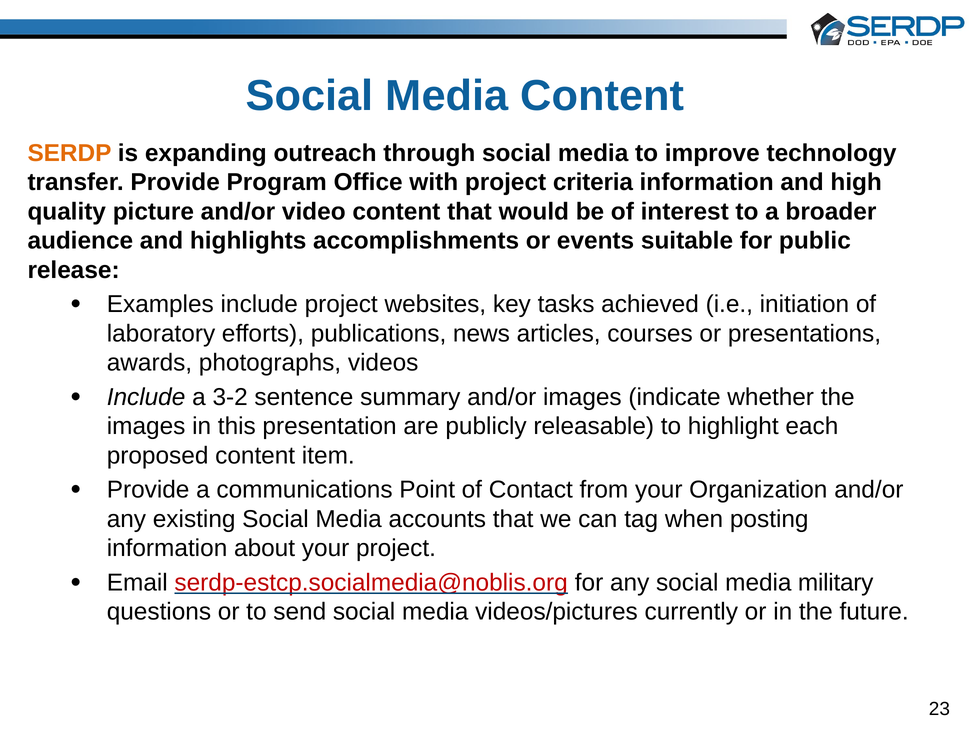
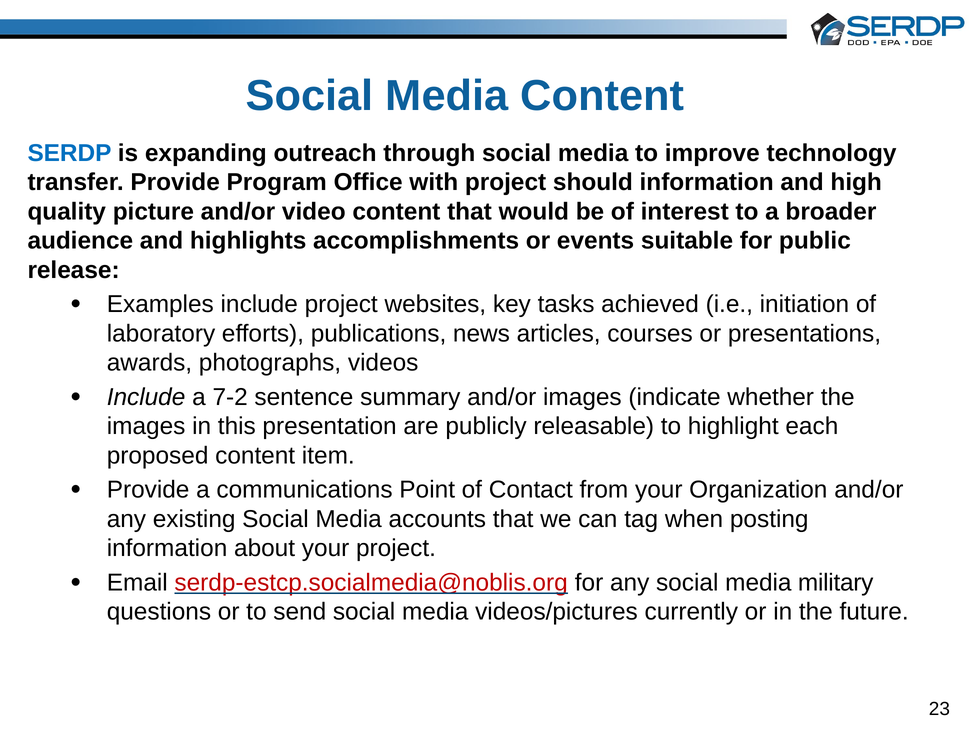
SERDP colour: orange -> blue (69, 153)
criteria: criteria -> should (593, 182)
3-2: 3-2 -> 7-2 (230, 397)
